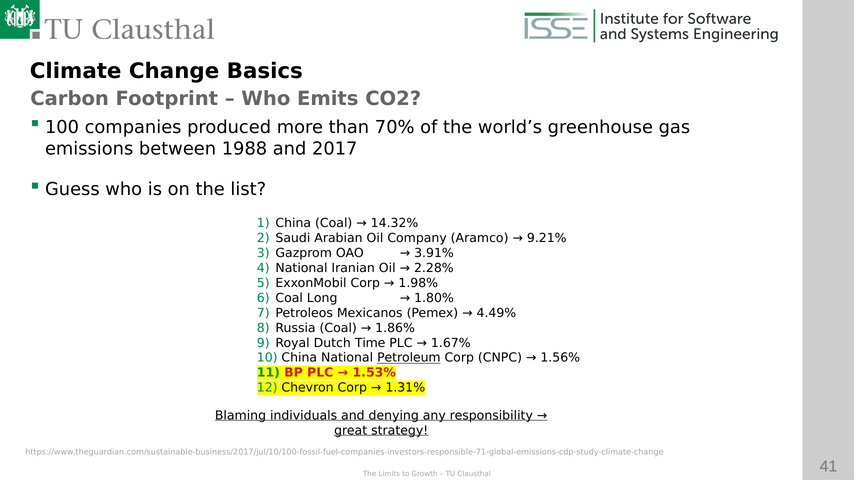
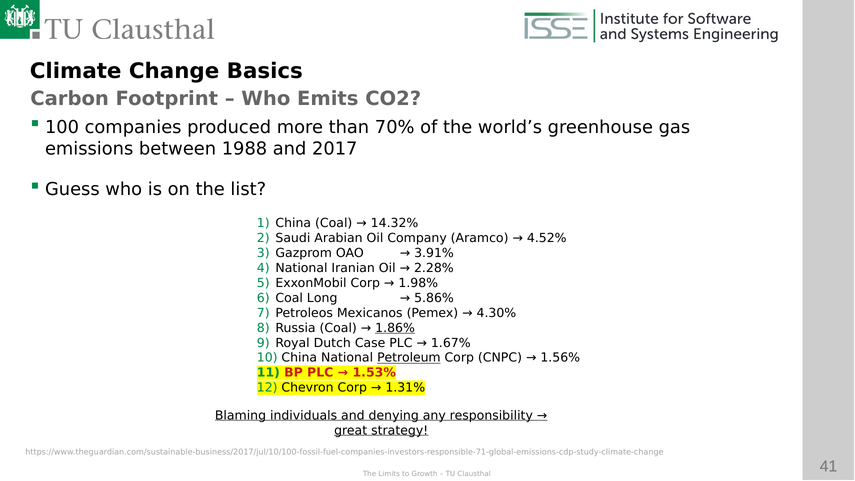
9.21%: 9.21% -> 4.52% (547, 238)
1.80%: 1.80% -> 5.86% (434, 298)
4.49%: 4.49% -> 4.30% (496, 313)
1.86% underline: none -> present (395, 328)
Time: Time -> Case (370, 343)
